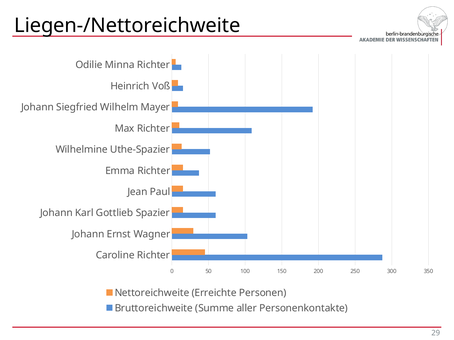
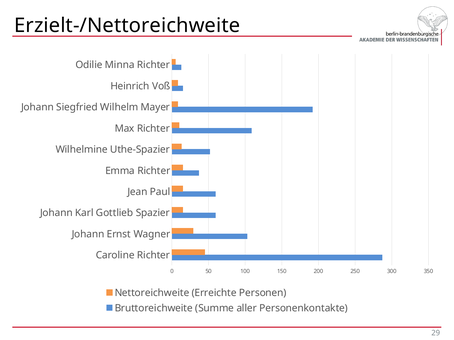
Liegen-/Nettoreichweite: Liegen-/Nettoreichweite -> Erzielt-/Nettoreichweite (127, 25)
